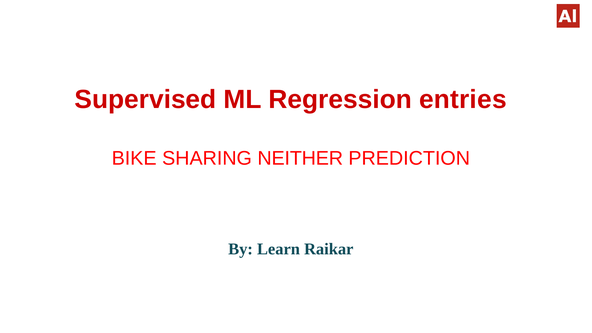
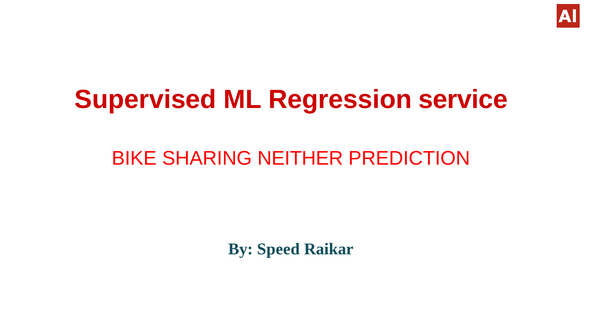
entries: entries -> service (463, 100)
Learn: Learn -> Speed (278, 249)
